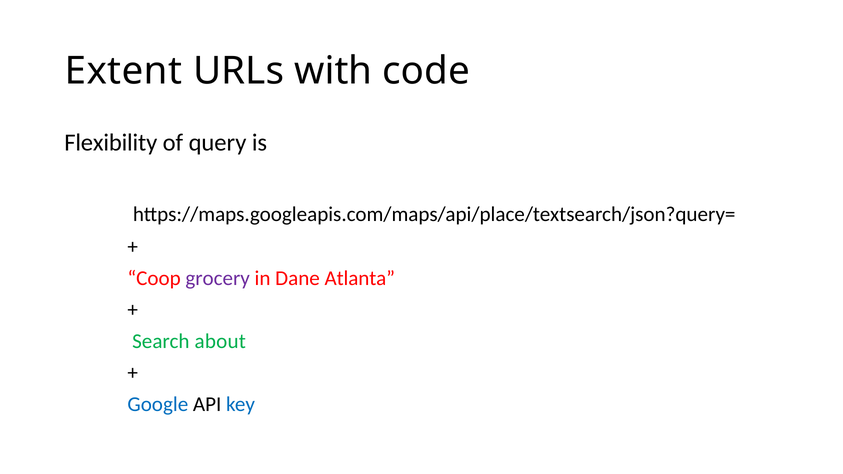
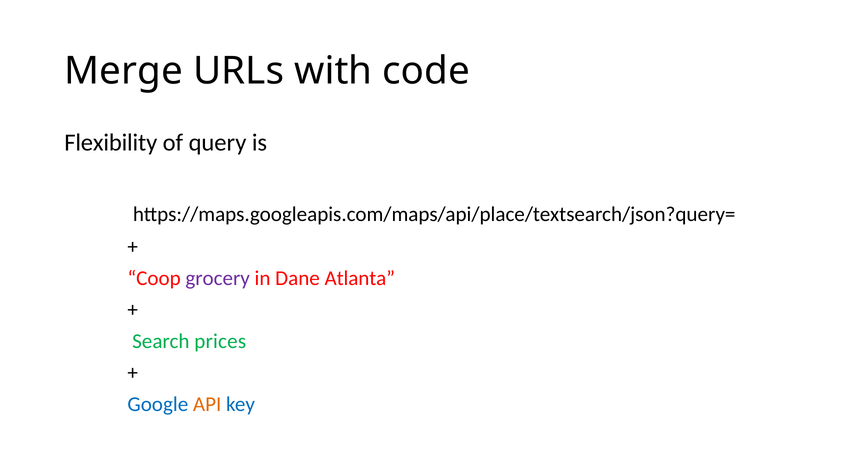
Extent: Extent -> Merge (124, 71)
about: about -> prices (220, 341)
API colour: black -> orange (207, 404)
